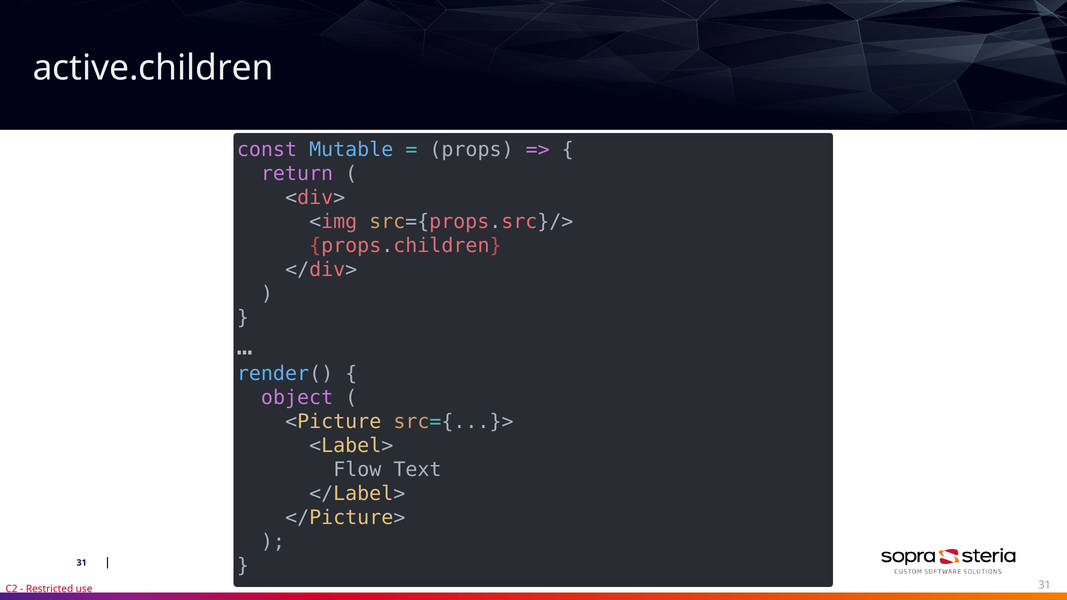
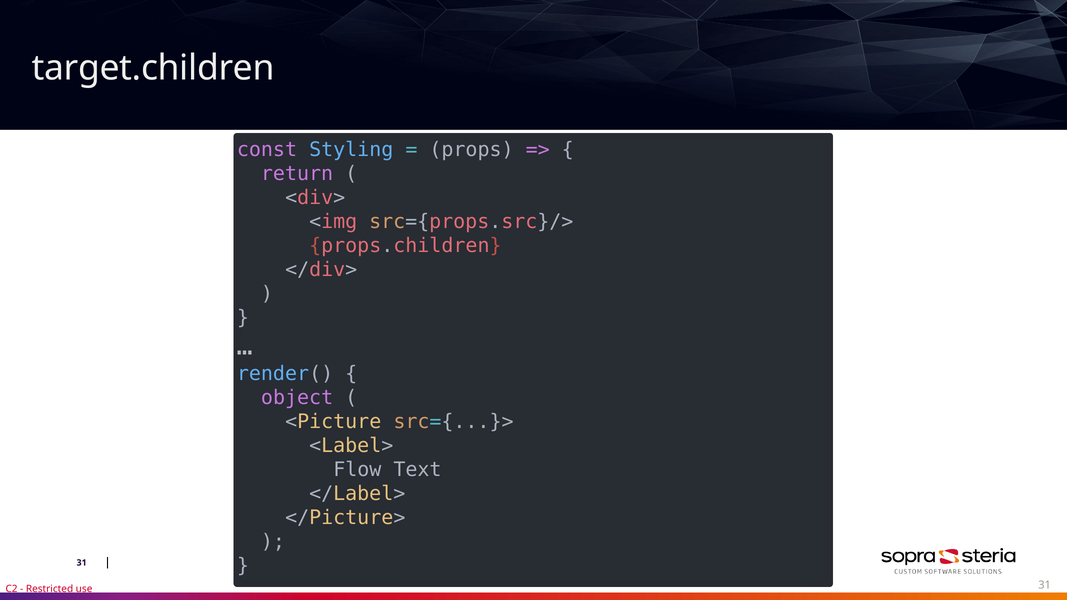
active.children: active.children -> target.children (153, 68)
Mutable: Mutable -> Styling (351, 150)
